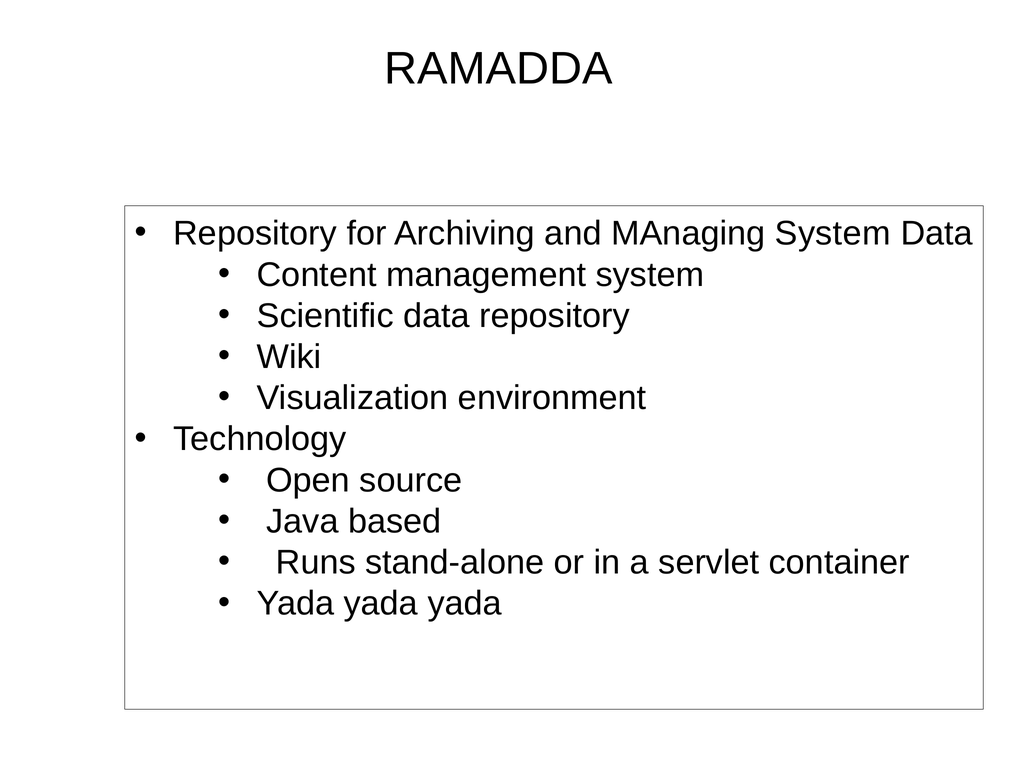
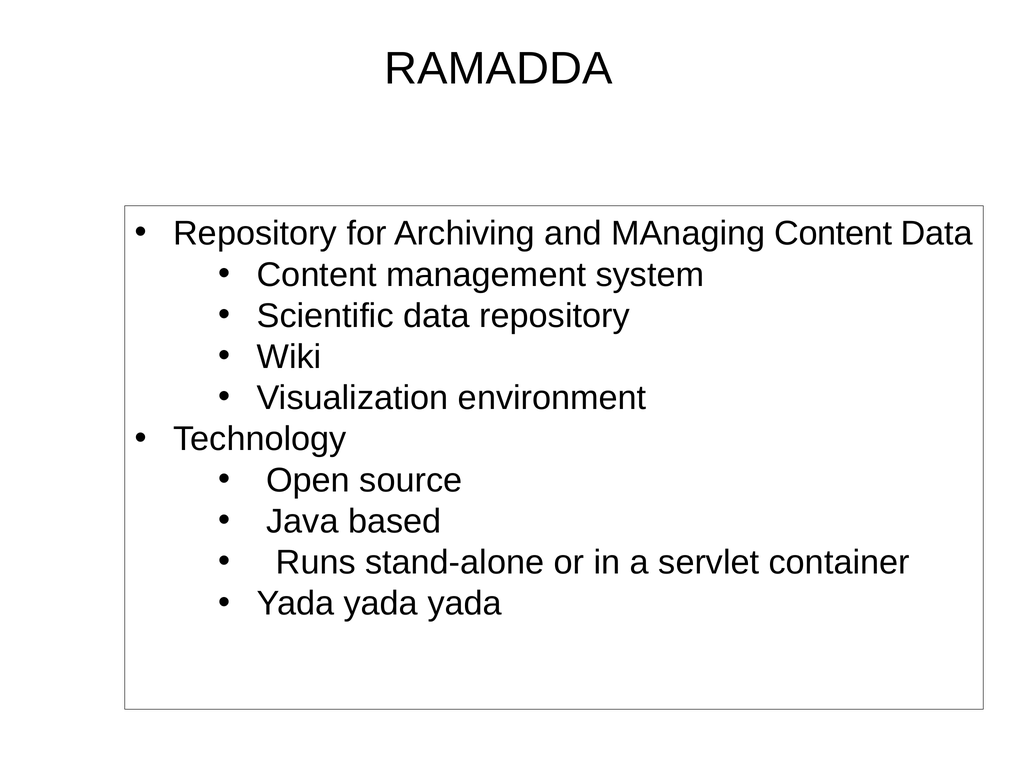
MAnaging System: System -> Content (833, 234)
